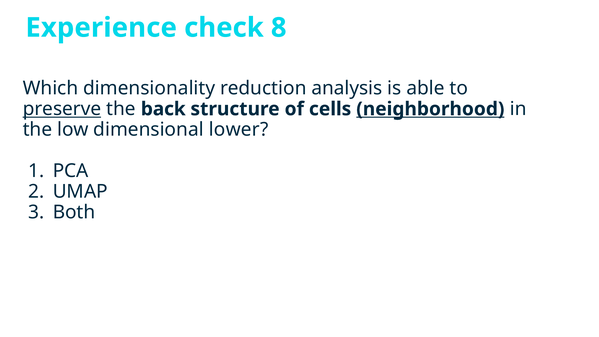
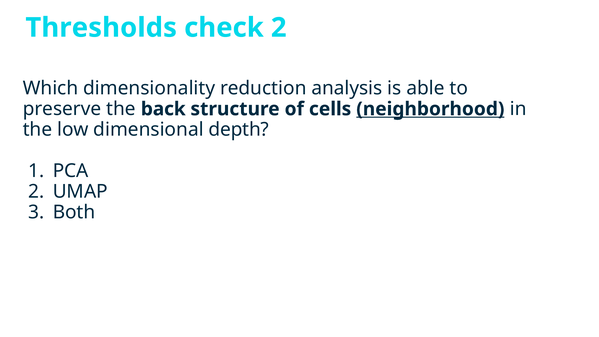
Experience: Experience -> Thresholds (101, 28)
check 8: 8 -> 2 (279, 28)
preserve underline: present -> none (62, 109)
lower: lower -> depth (239, 130)
